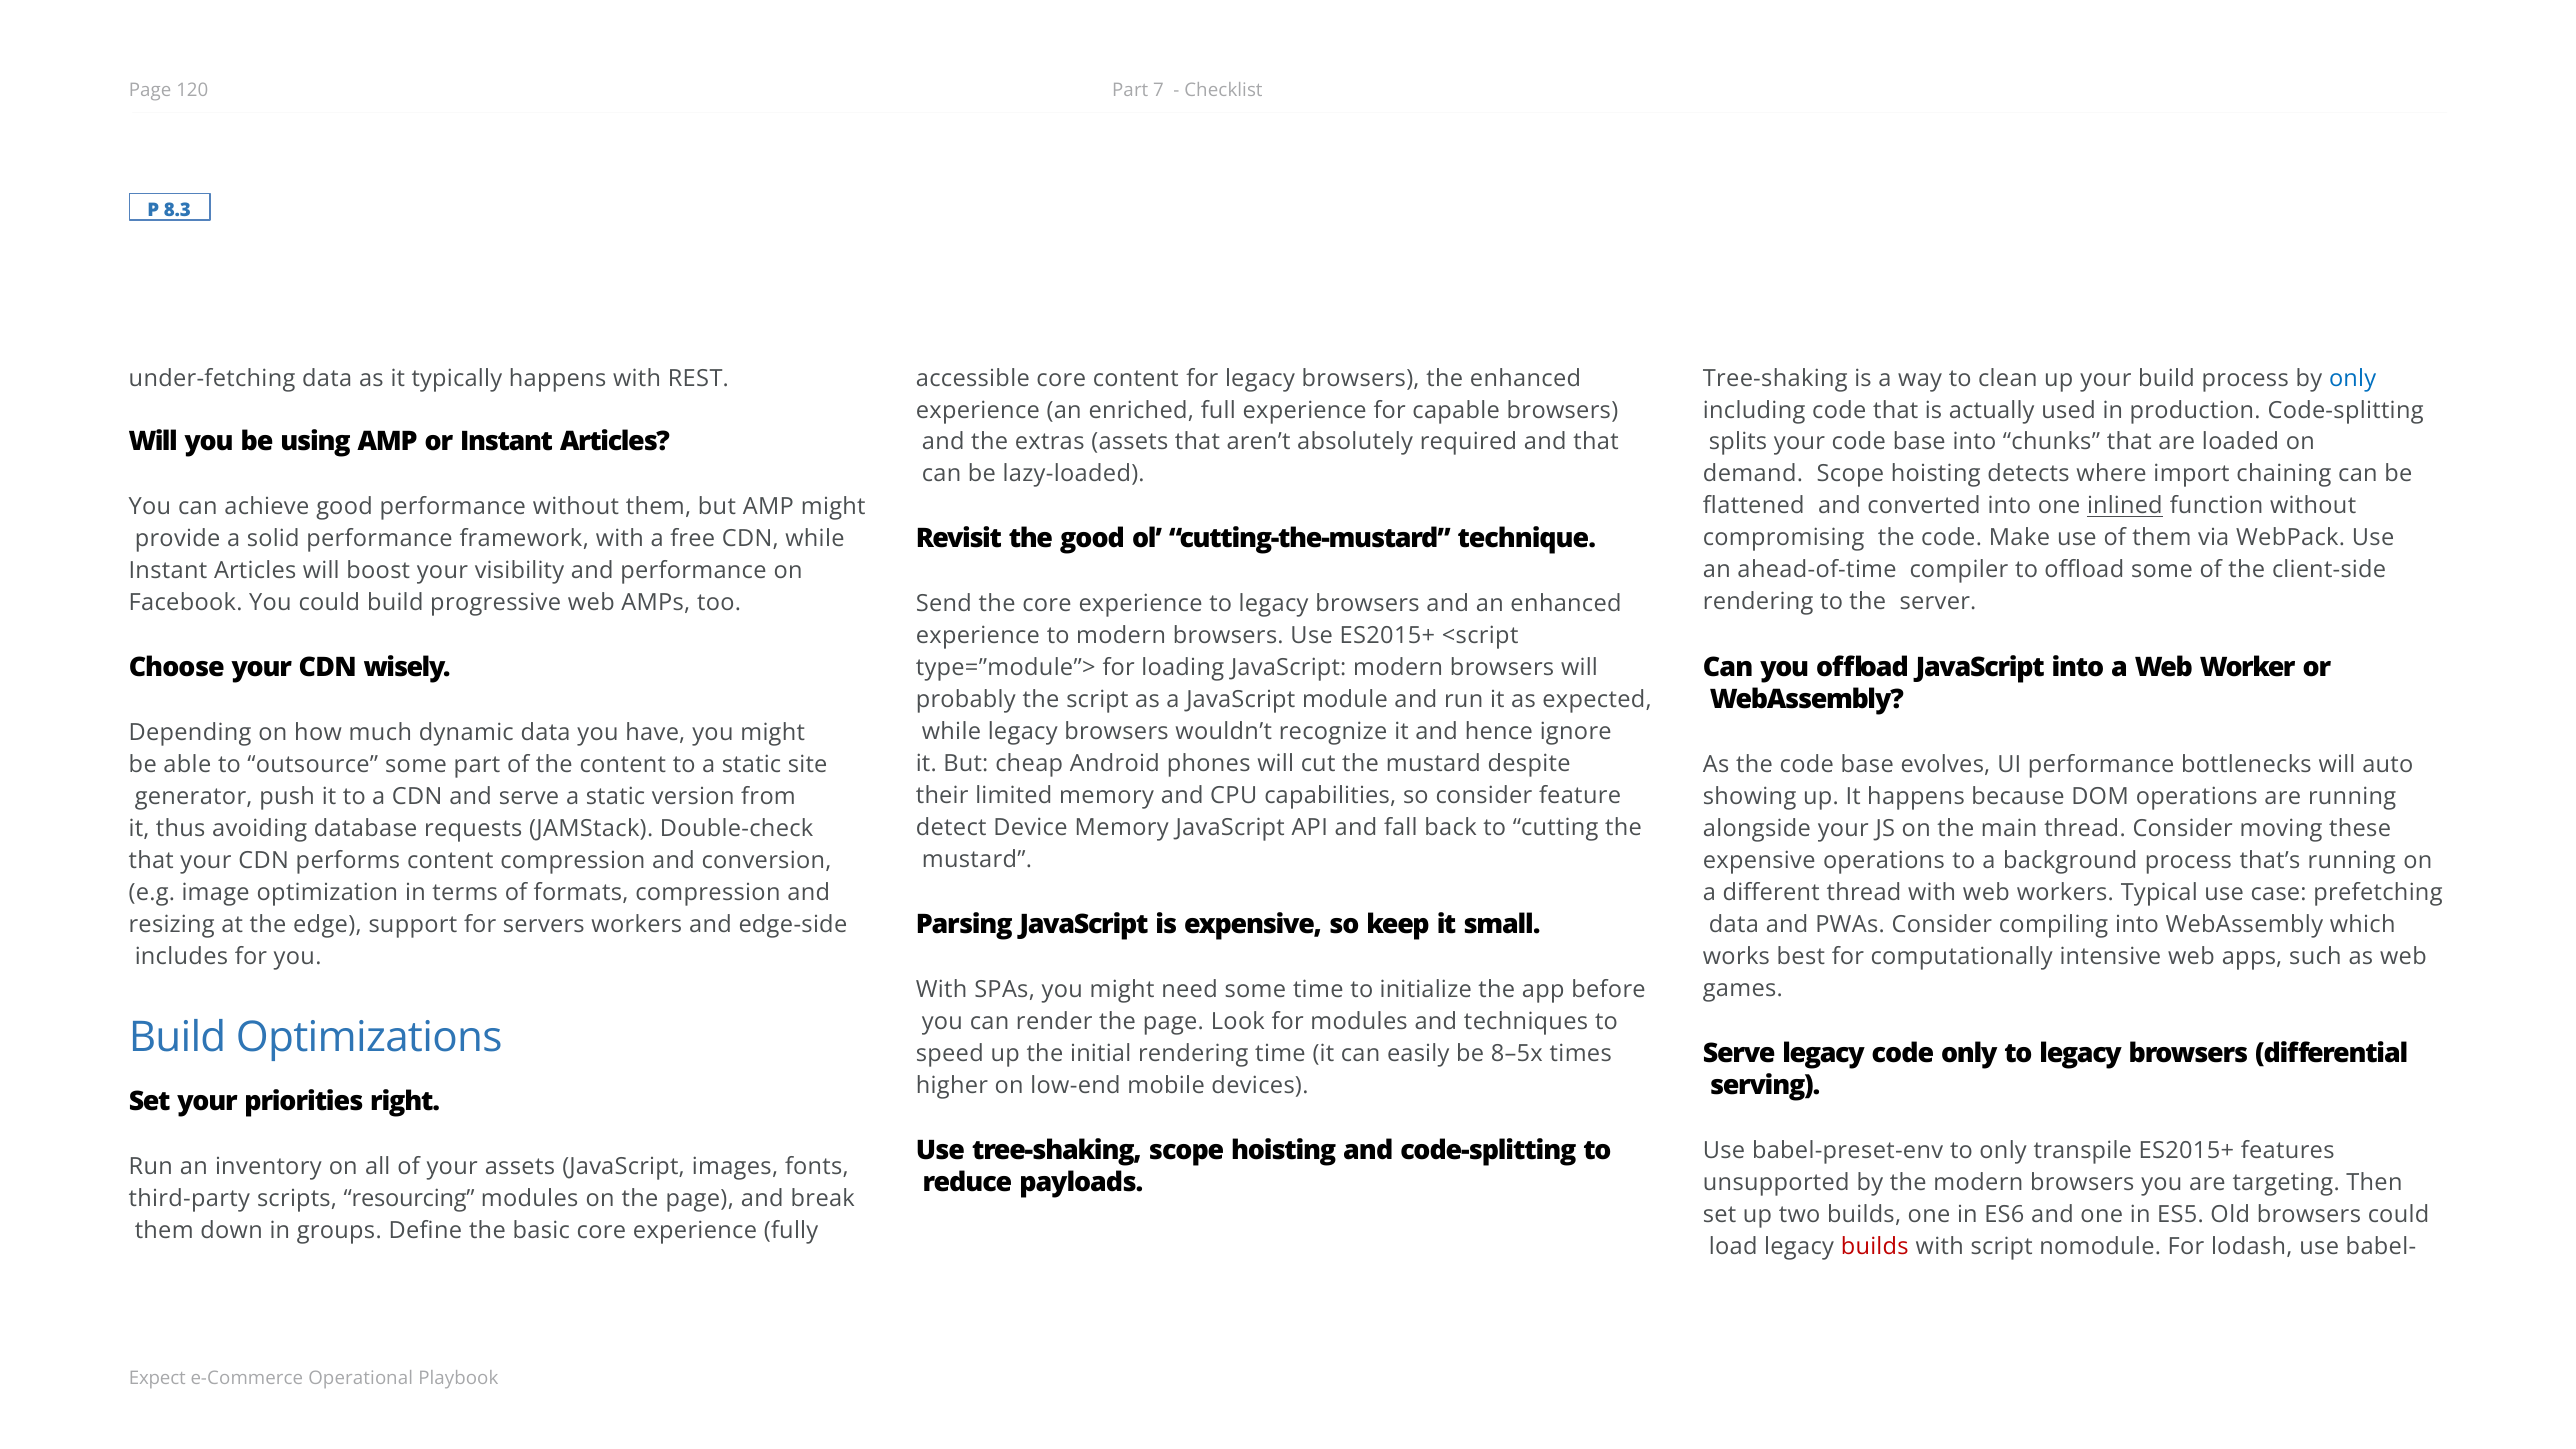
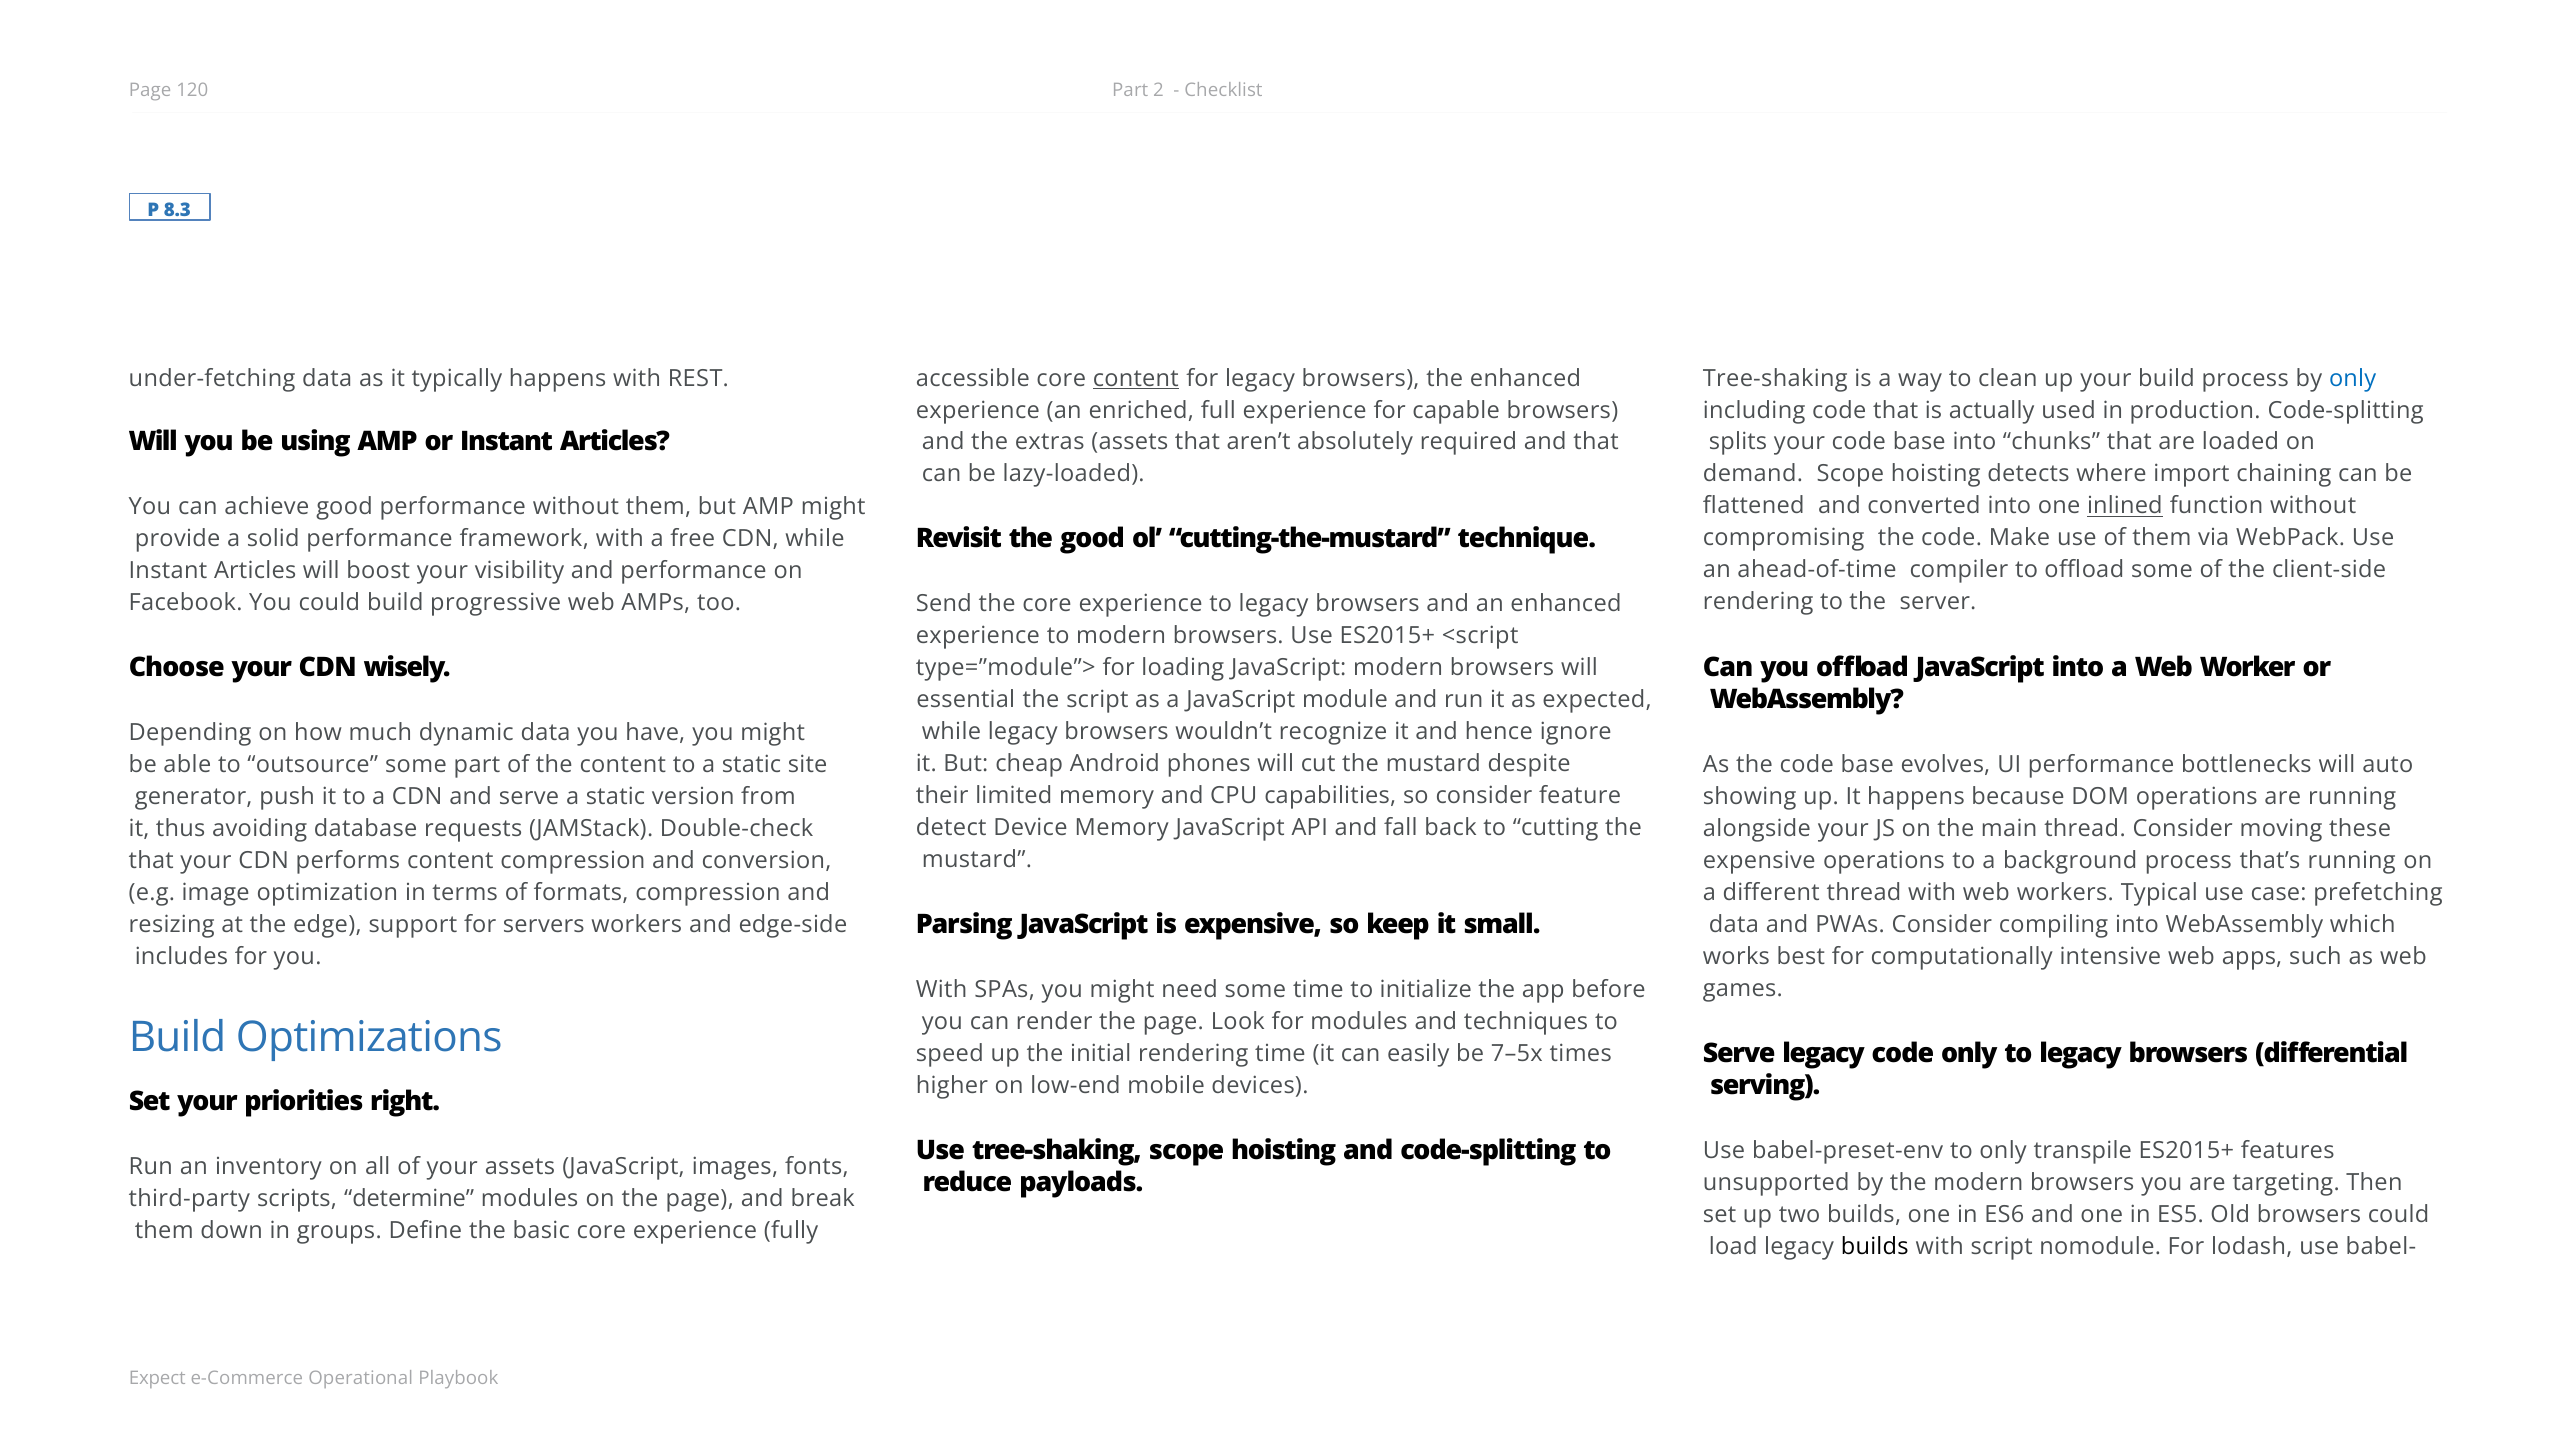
7: 7 -> 2 (1159, 90)
content underline: none -> present (1136, 378)
probably: probably -> essential (966, 700)
8–5x: 8–5x -> 7–5x (1517, 1054)
resourcing: resourcing -> determine (409, 1199)
builds colour: red -> black (1875, 1247)
